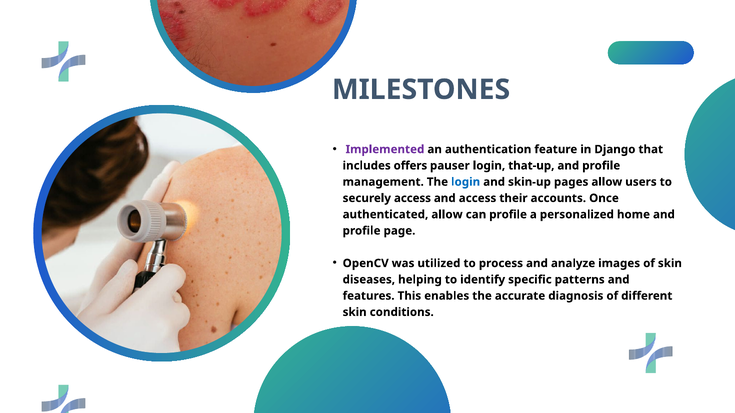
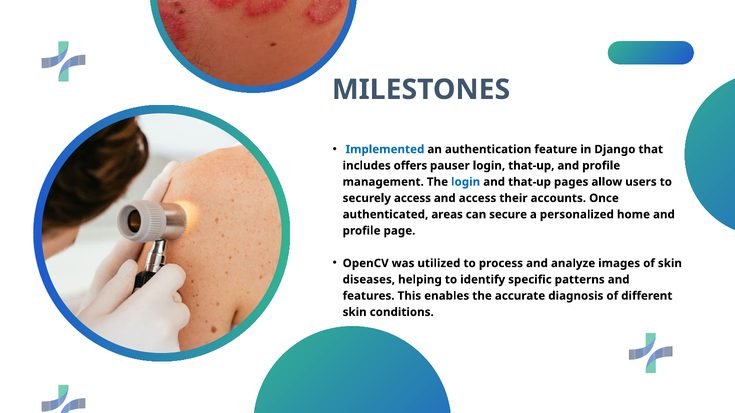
Implemented colour: purple -> blue (385, 150)
and skin-up: skin-up -> that-up (530, 182)
authenticated allow: allow -> areas (447, 215)
can profile: profile -> secure (508, 215)
